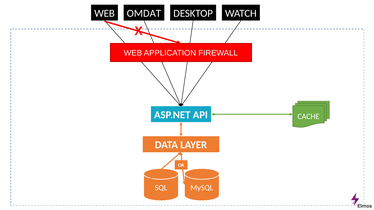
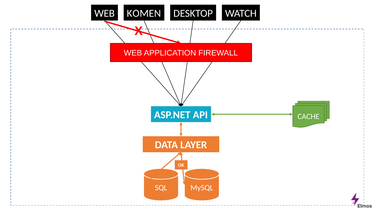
OMDAT: OMDAT -> KOMEN (144, 13)
